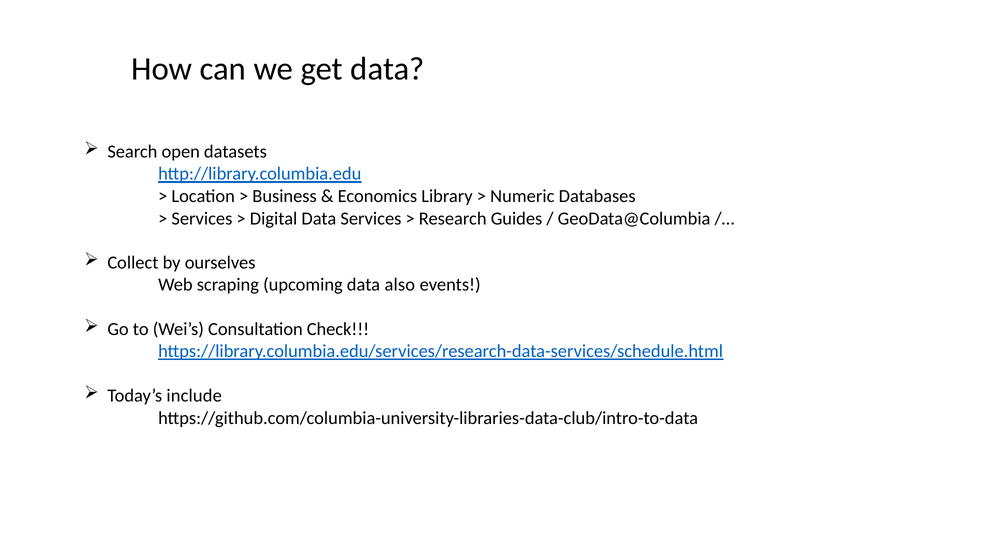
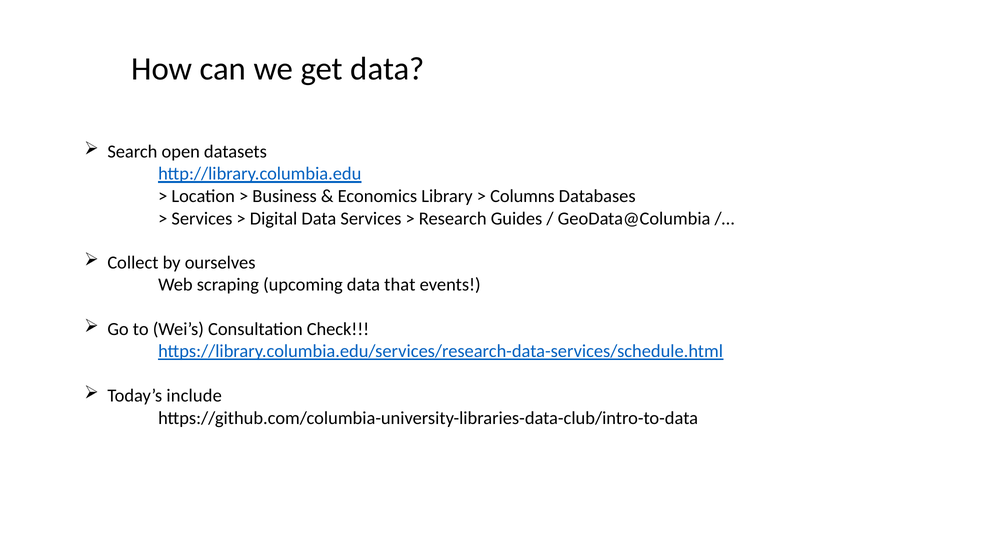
Numeric: Numeric -> Columns (522, 197)
also: also -> that (400, 285)
